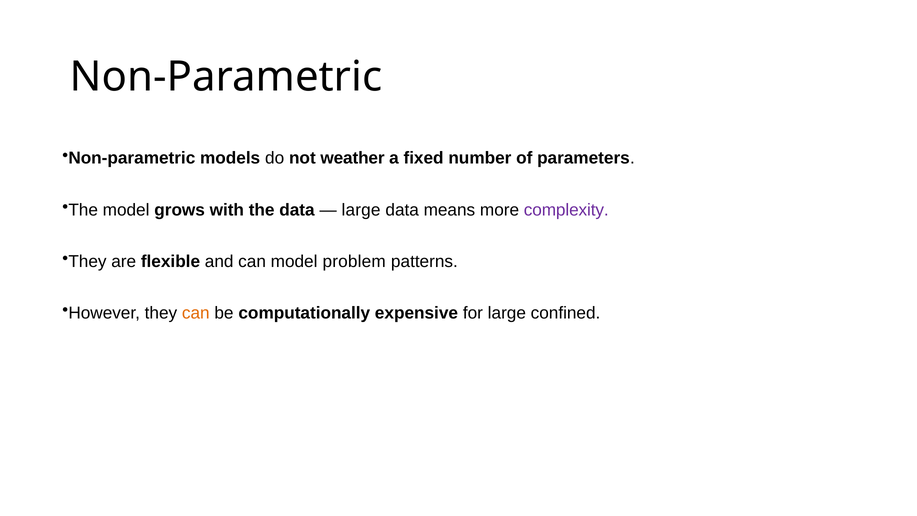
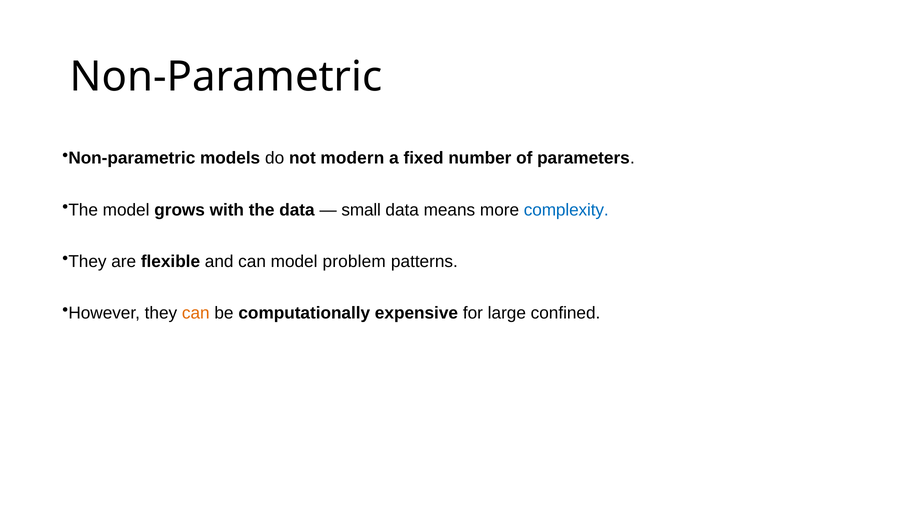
weather: weather -> modern (352, 158)
large: large -> small (361, 210)
complexity colour: purple -> blue (566, 210)
